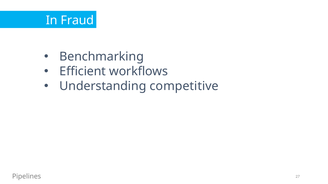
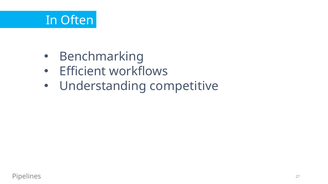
Fraud: Fraud -> Often (77, 20)
